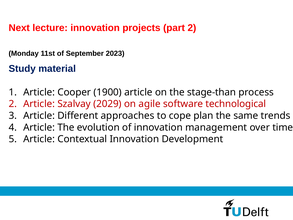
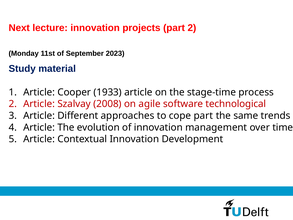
1900: 1900 -> 1933 (108, 92)
stage-than: stage-than -> stage-time (212, 92)
2029: 2029 -> 2008 (107, 104)
cope plan: plan -> part (203, 116)
